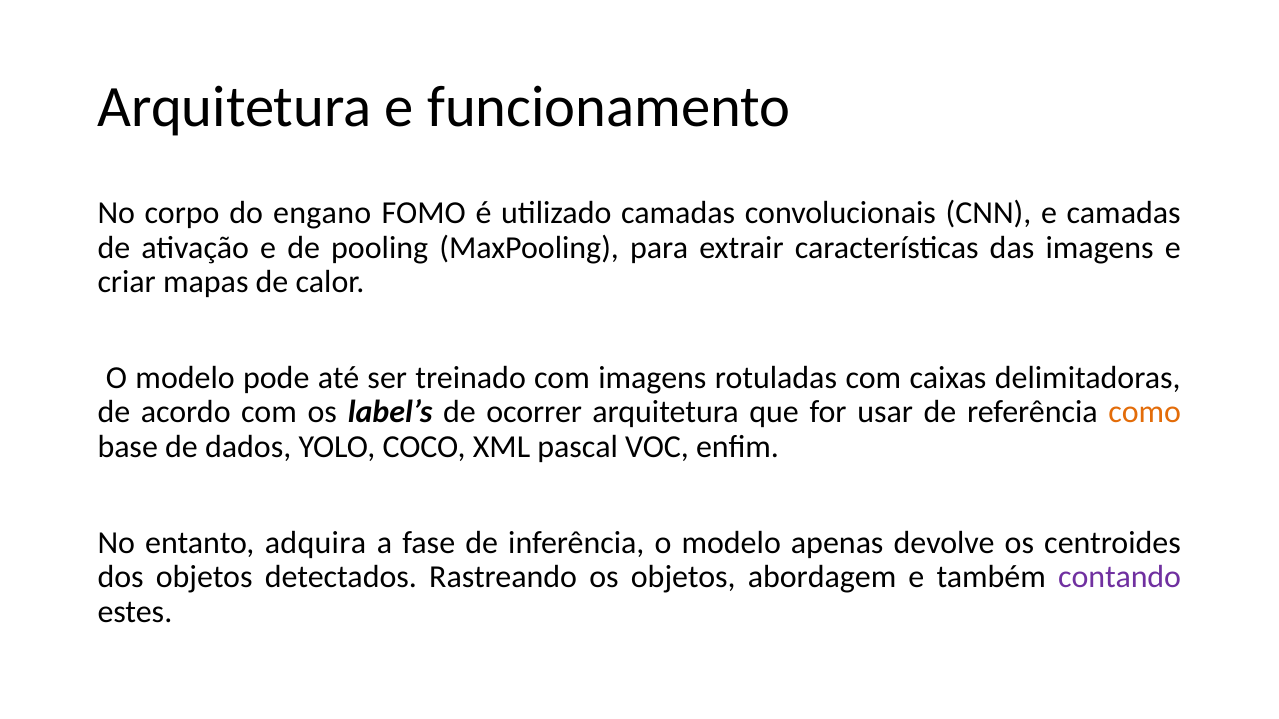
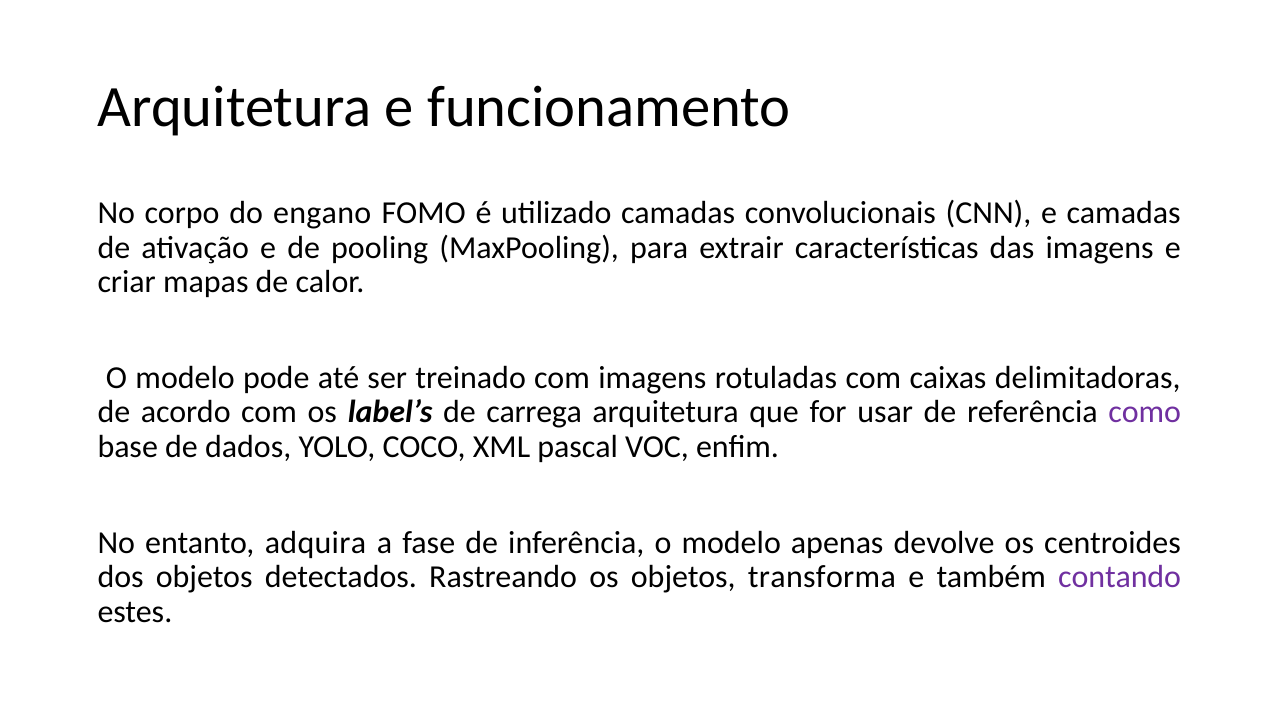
ocorrer: ocorrer -> carrega (534, 413)
como colour: orange -> purple (1145, 413)
abordagem: abordagem -> transforma (822, 577)
